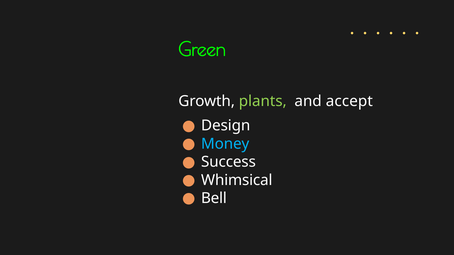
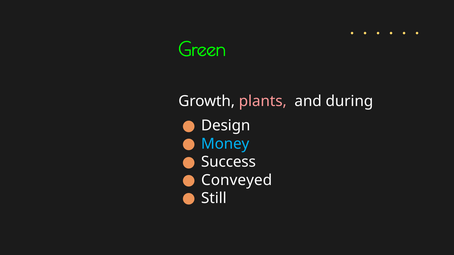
plants colour: light green -> pink (263, 101)
accept: accept -> during (349, 101)
Whimsical: Whimsical -> Conveyed (237, 180)
Bell: Bell -> Still (214, 198)
